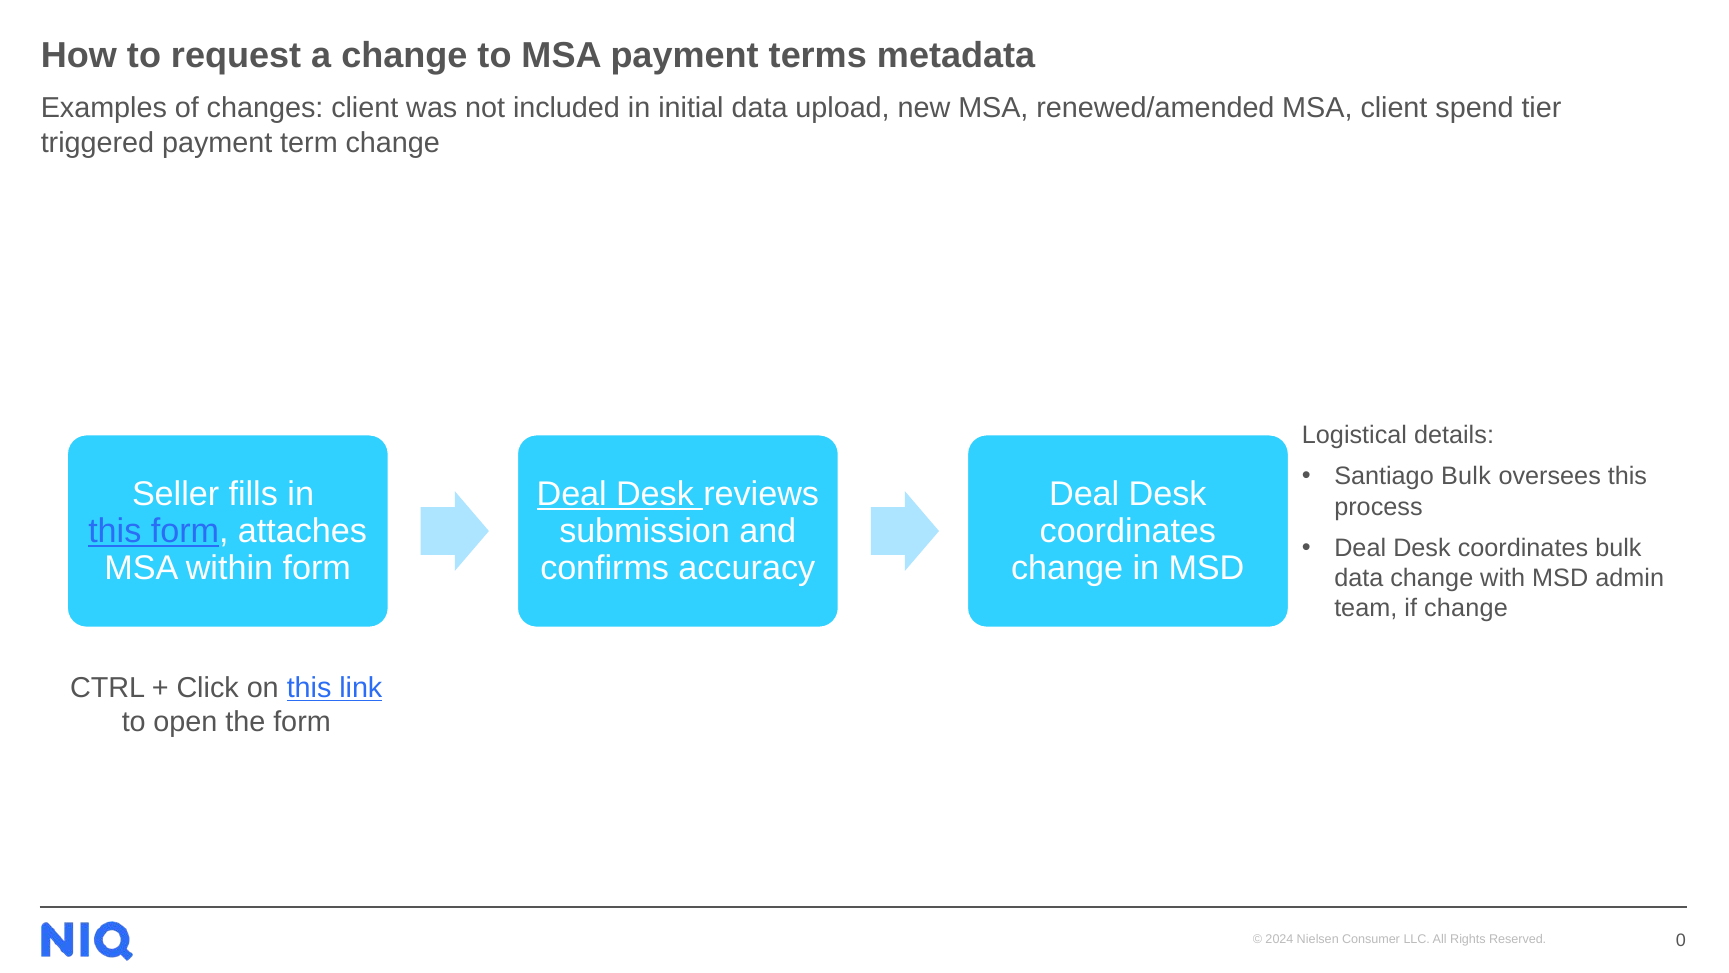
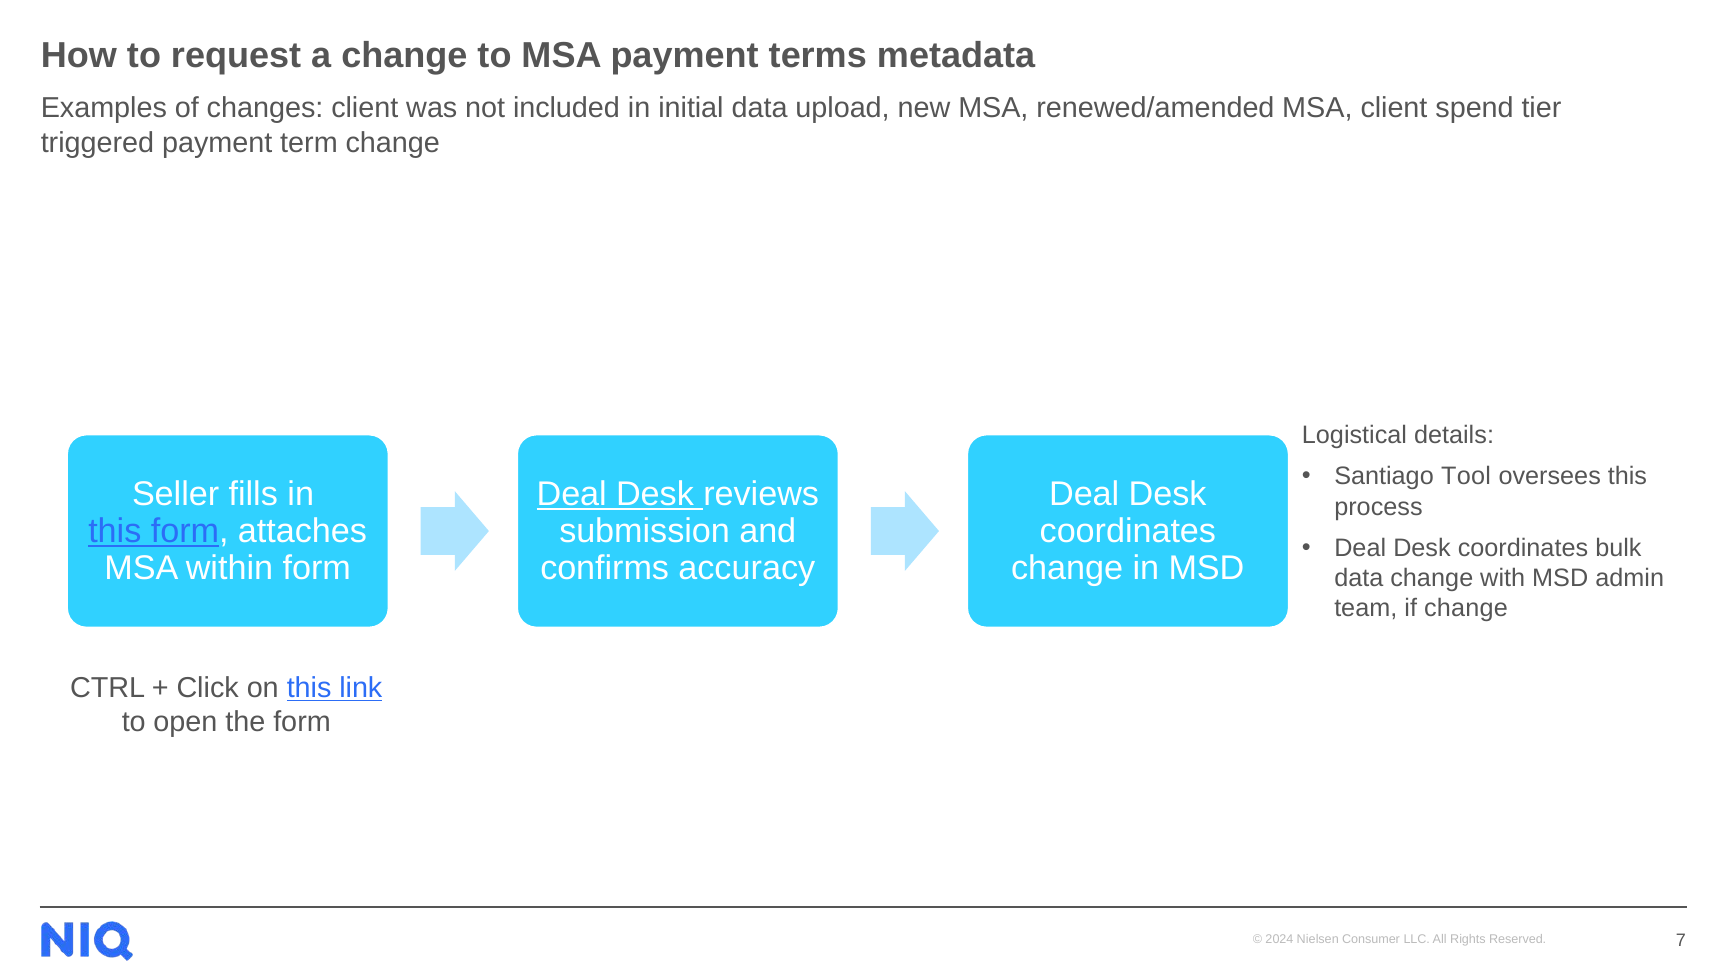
Santiago Bulk: Bulk -> Tool (1466, 476)
0: 0 -> 7 (1681, 940)
